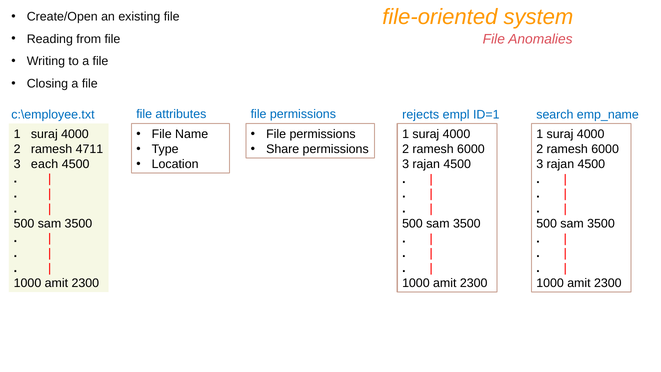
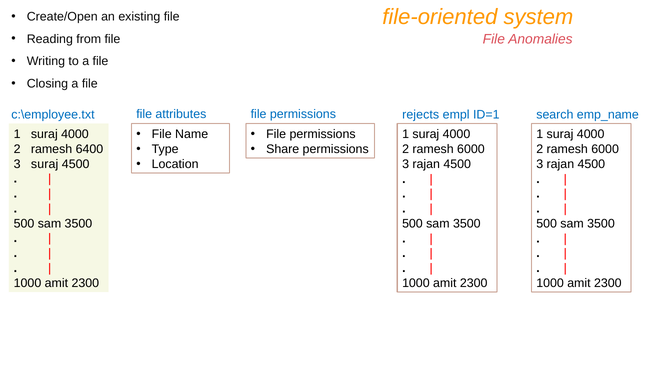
4711: 4711 -> 6400 (89, 149)
3 each: each -> suraj (45, 164)
